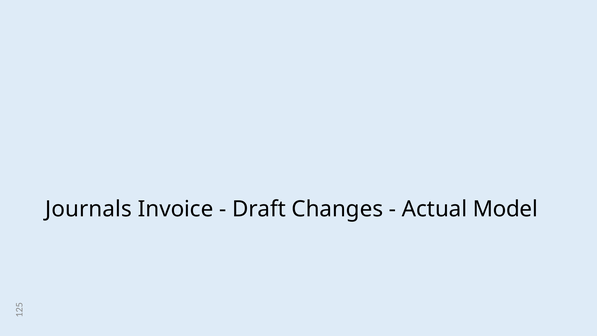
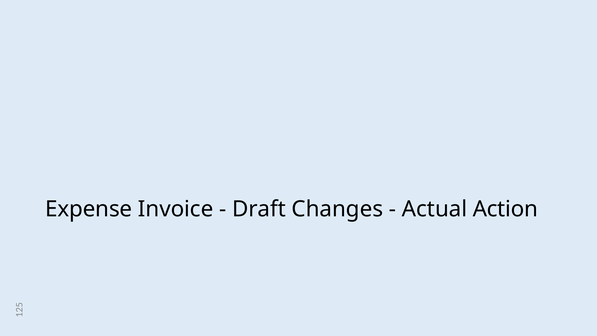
Journals: Journals -> Expense (89, 209)
Model: Model -> Action (505, 209)
